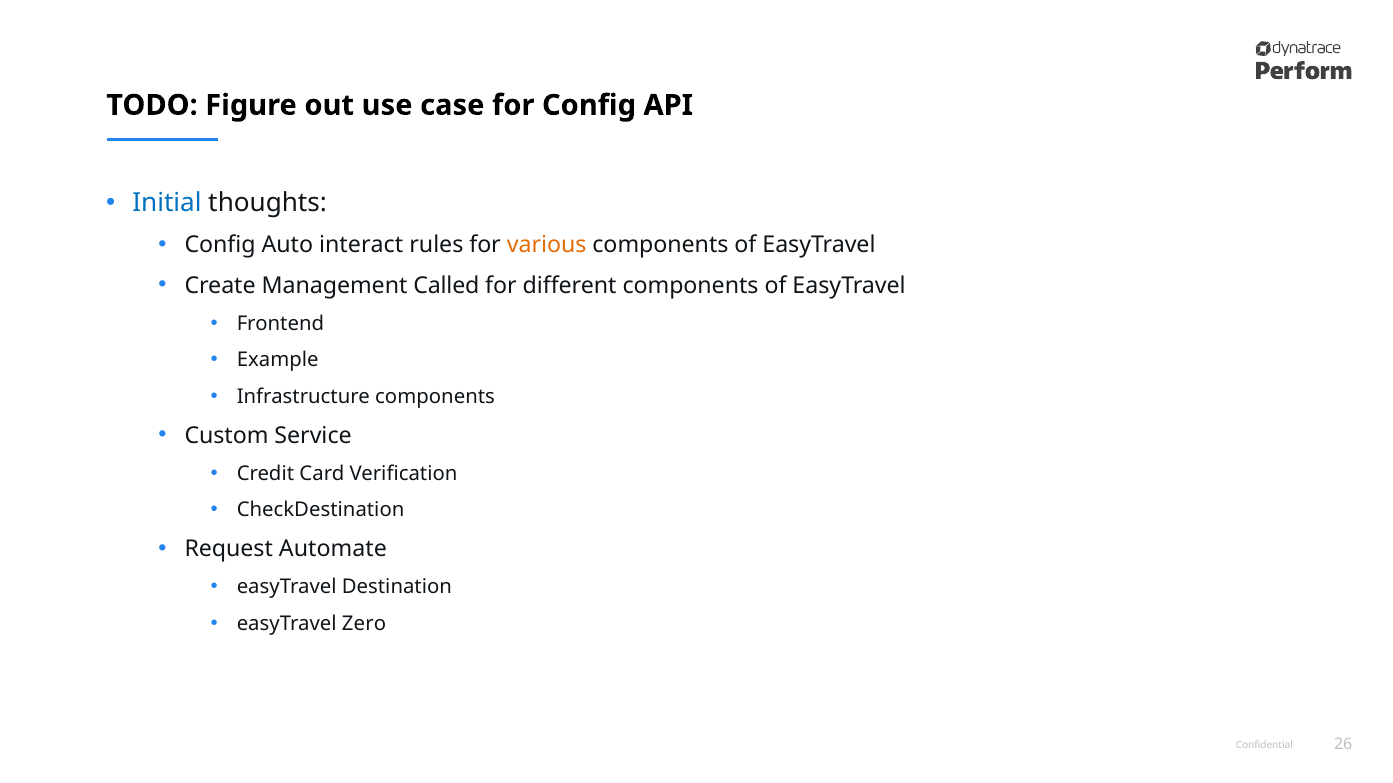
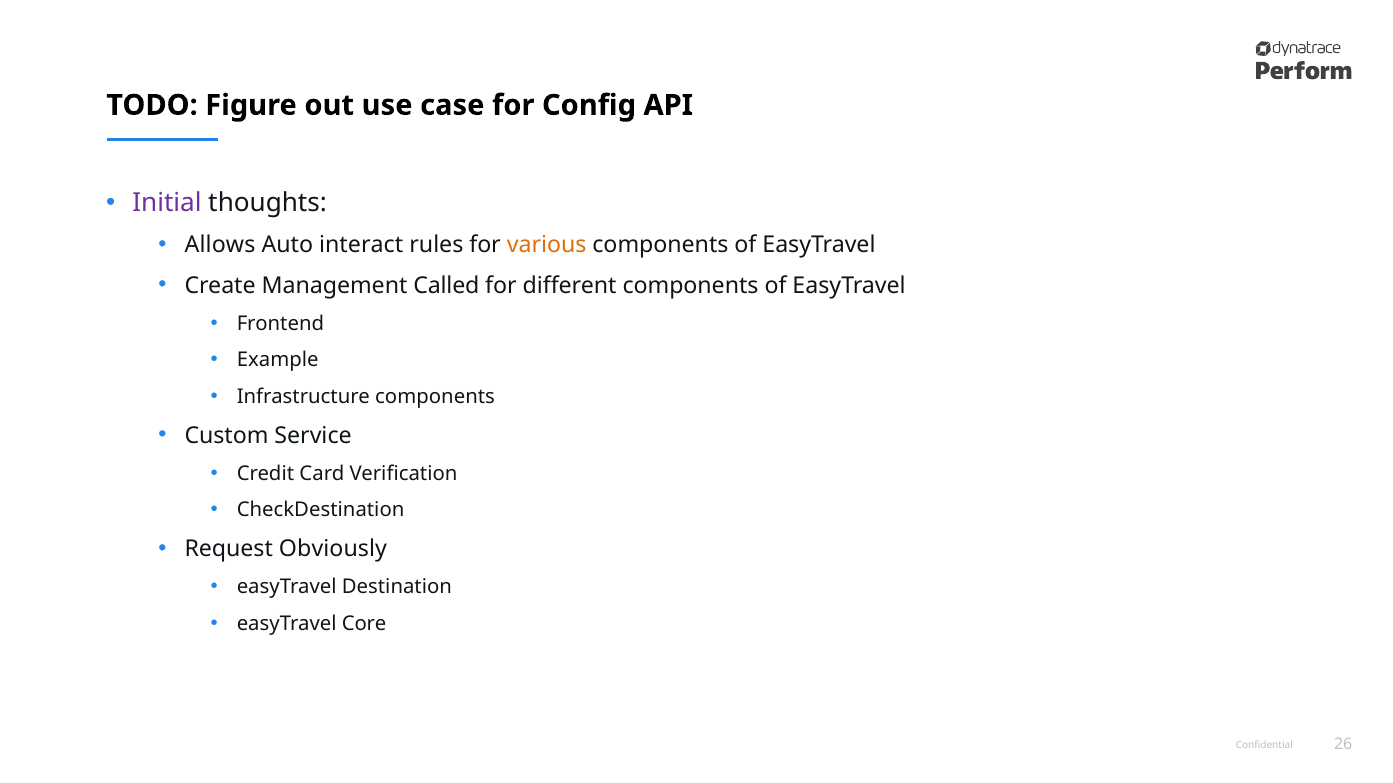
Initial colour: blue -> purple (167, 203)
Config: Config -> Allows (220, 245)
Automate: Automate -> Obviously (333, 550)
Zero: Zero -> Core (364, 624)
